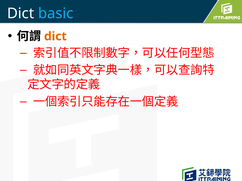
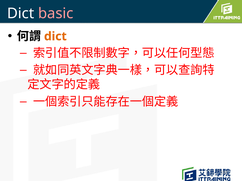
basic colour: light blue -> pink (56, 14)
